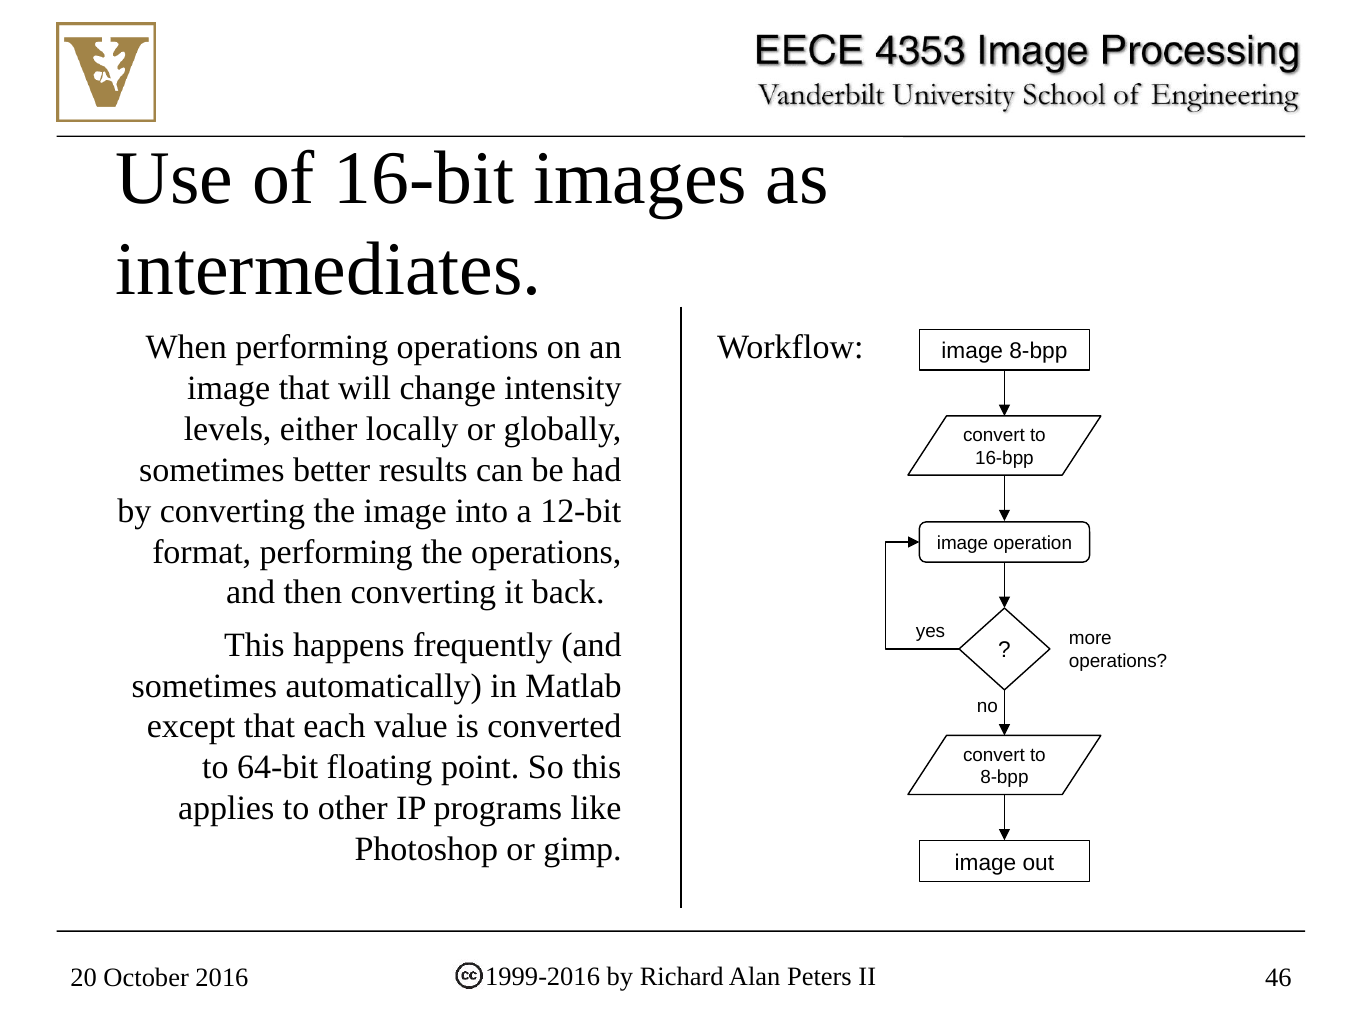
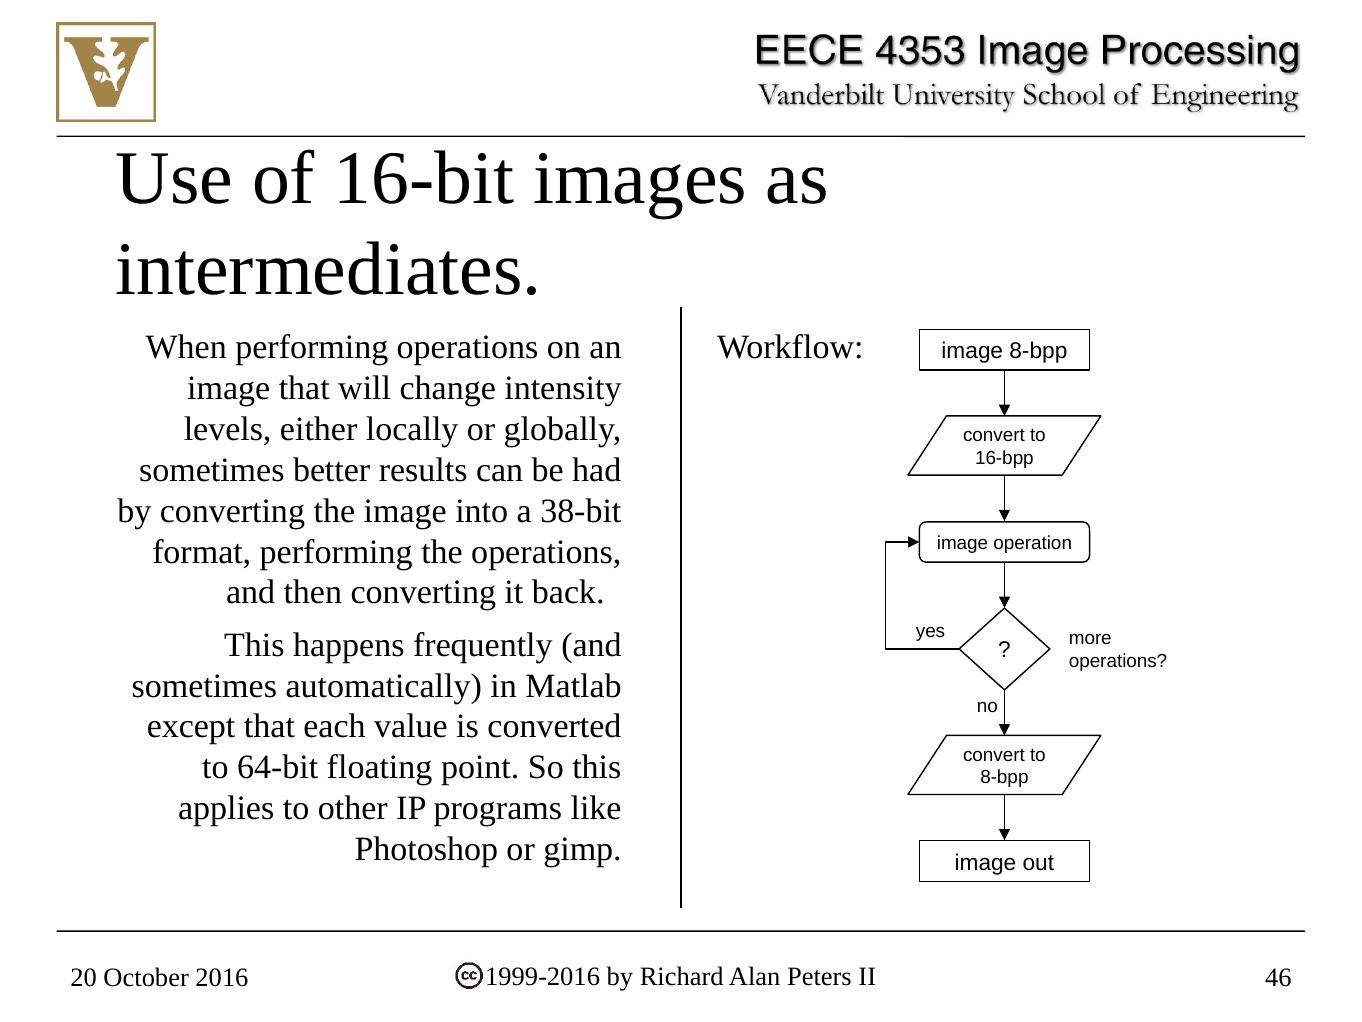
12-bit: 12-bit -> 38-bit (581, 511)
